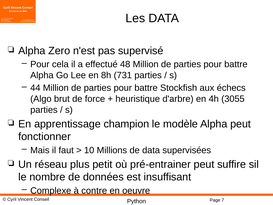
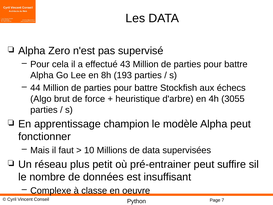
48: 48 -> 43 (125, 64)
731: 731 -> 193 (123, 75)
contre: contre -> classe (94, 190)
